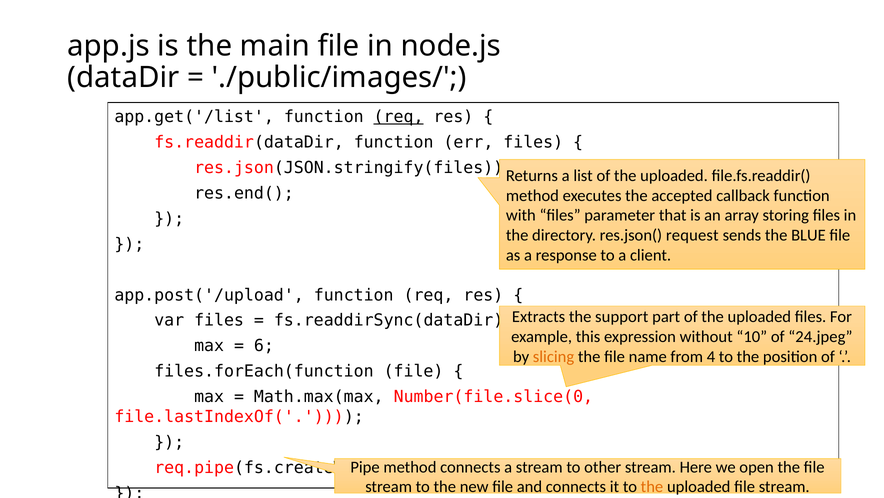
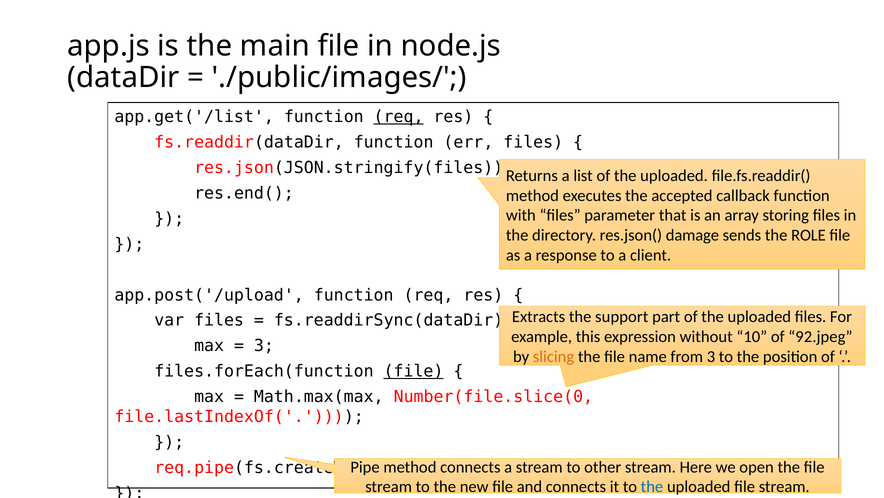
request: request -> damage (692, 235)
BLUE: BLUE -> ROLE (808, 235)
24.jpeg: 24.jpeg -> 92.jpeg (820, 336)
6: 6 -> 3 (264, 345)
from 4: 4 -> 3 (711, 356)
file underline: none -> present (414, 371)
the colour: orange -> blue (652, 486)
